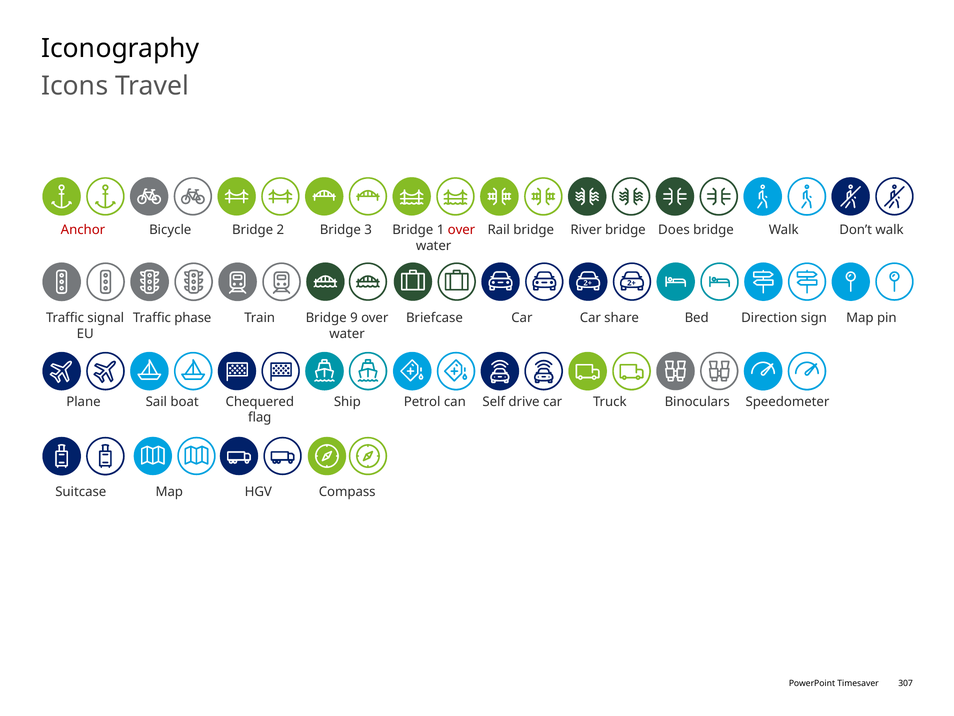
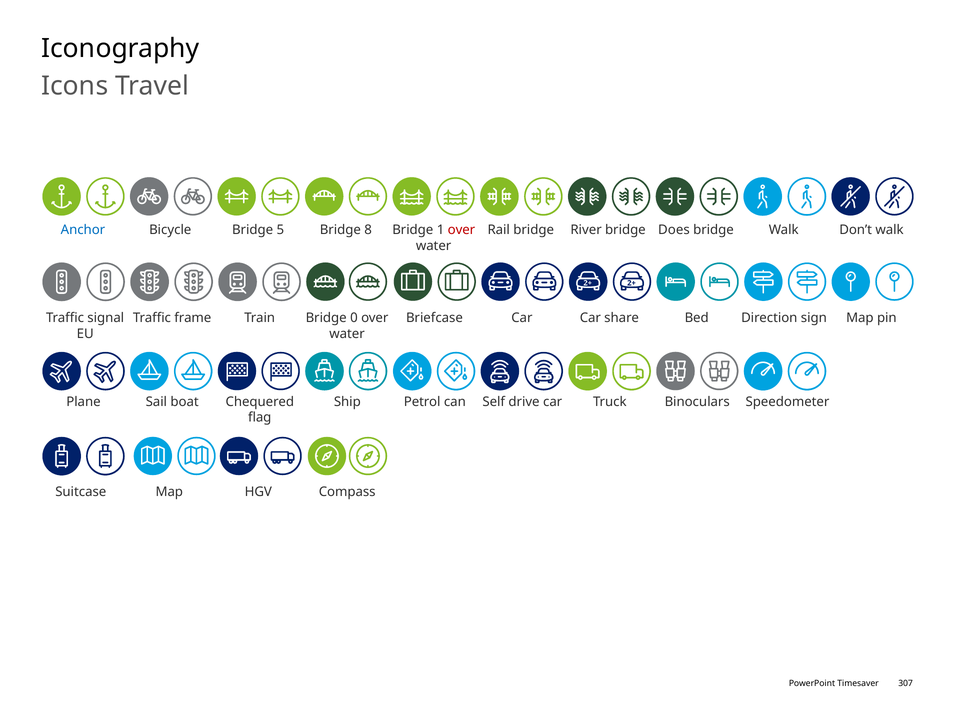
Anchor colour: red -> blue (83, 230)
2: 2 -> 5 (280, 230)
3: 3 -> 8 (368, 230)
phase: phase -> frame (193, 318)
9: 9 -> 0 (354, 318)
